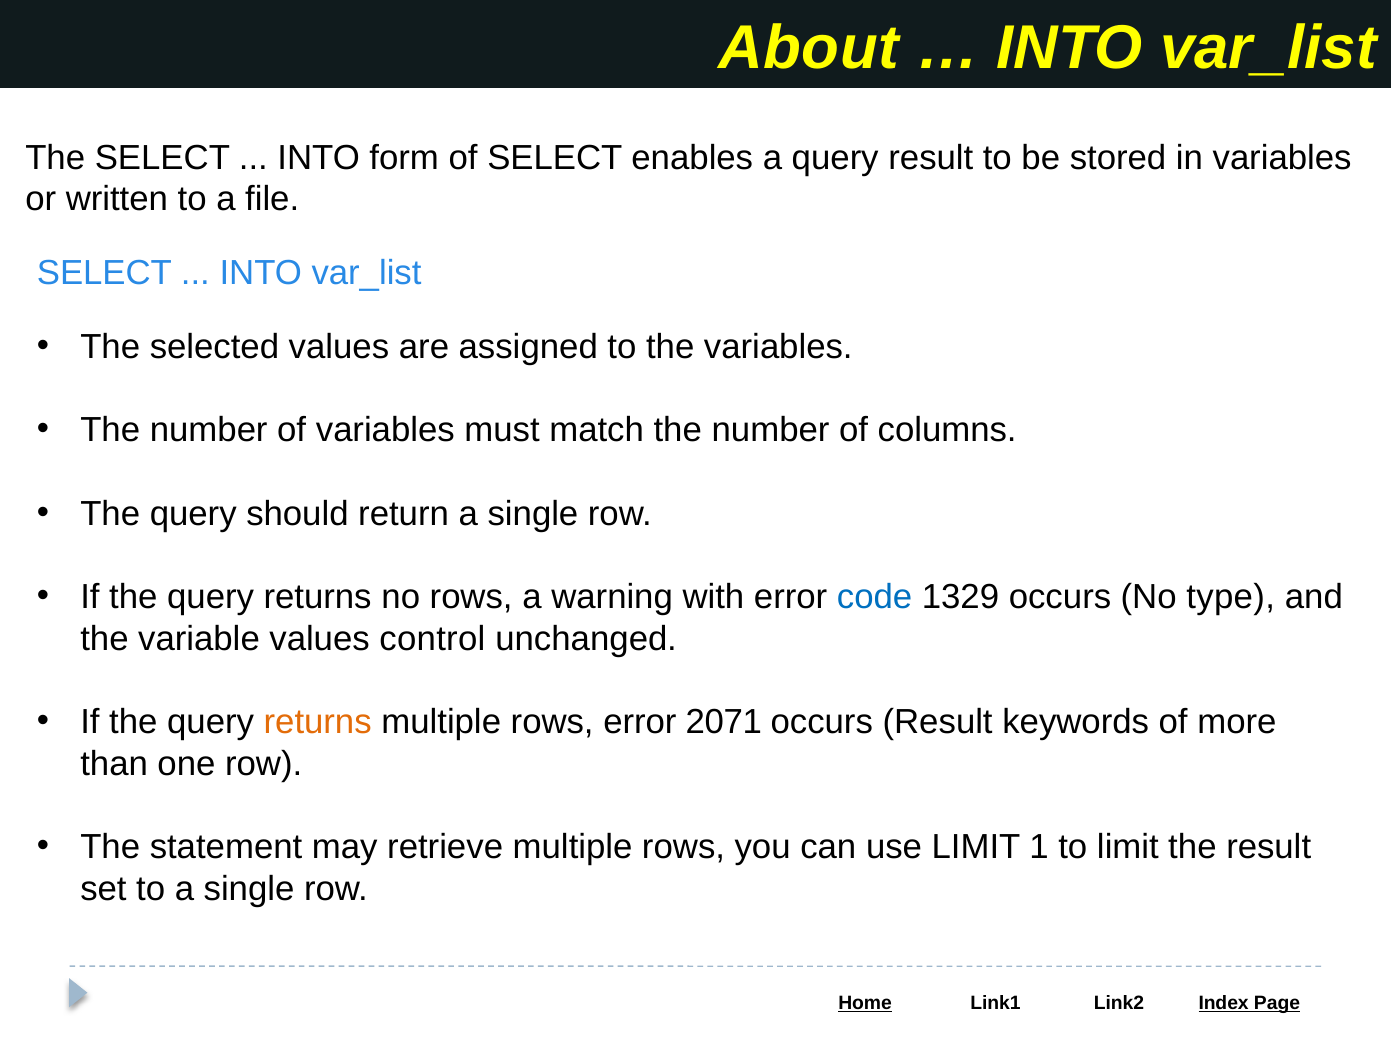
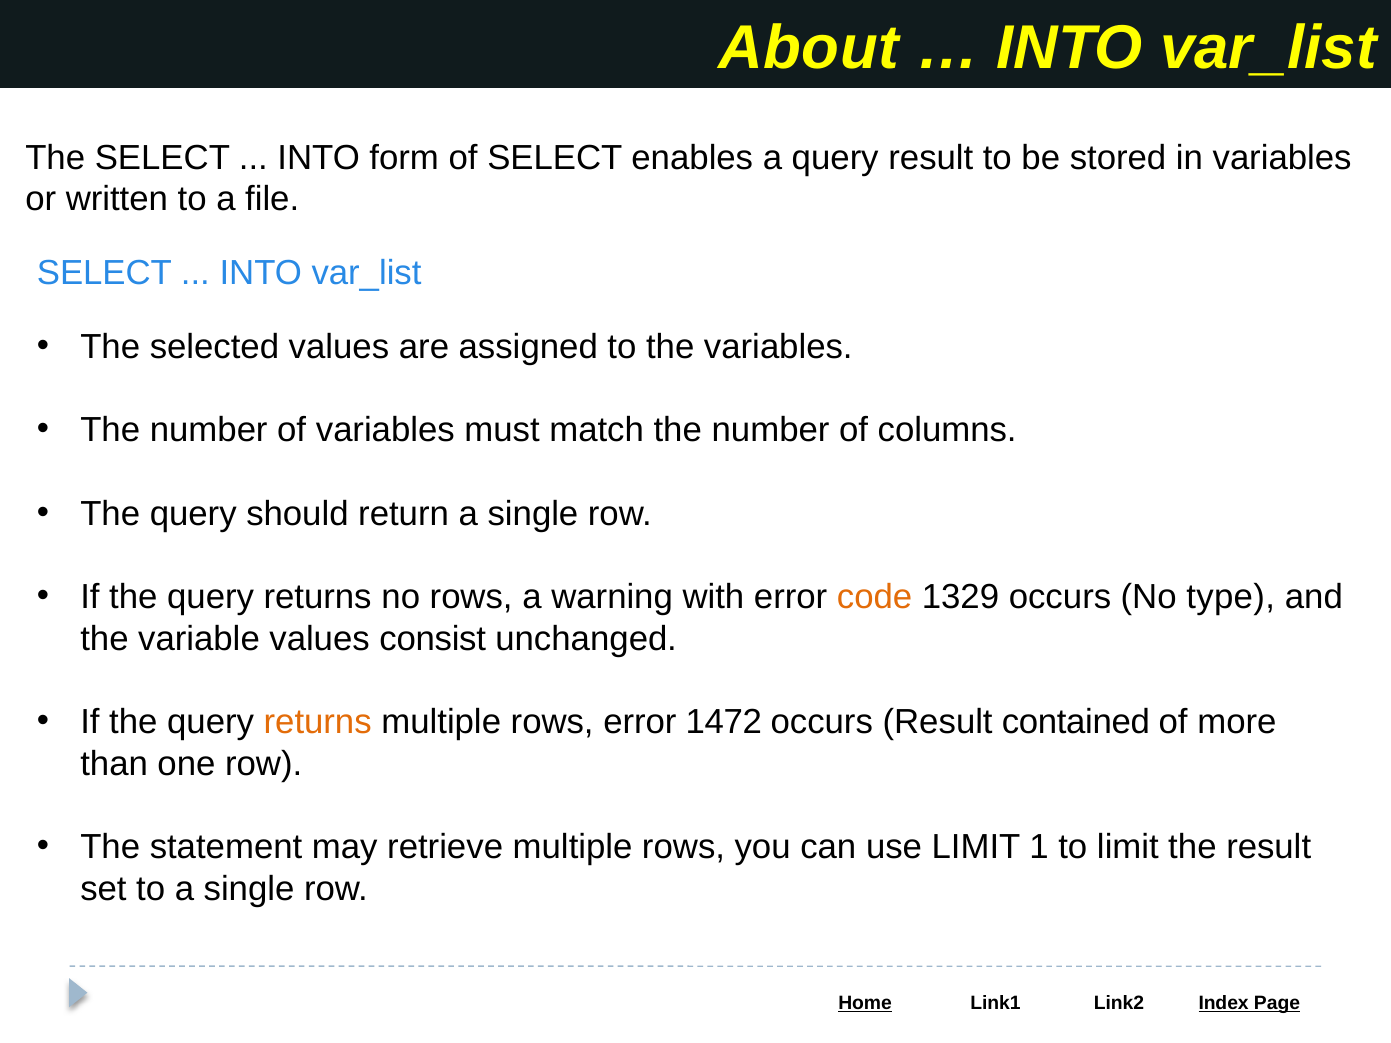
code colour: blue -> orange (875, 597)
control: control -> consist (433, 639)
2071: 2071 -> 1472 (724, 722)
keywords: keywords -> contained (1076, 722)
